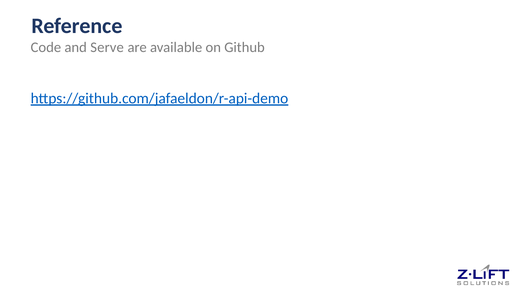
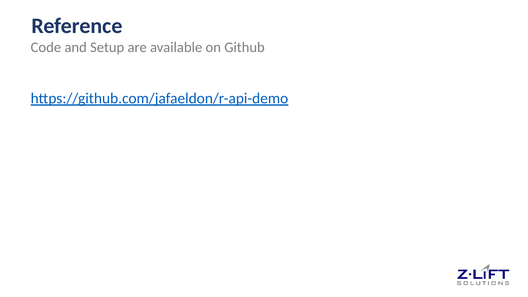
Serve: Serve -> Setup (107, 47)
